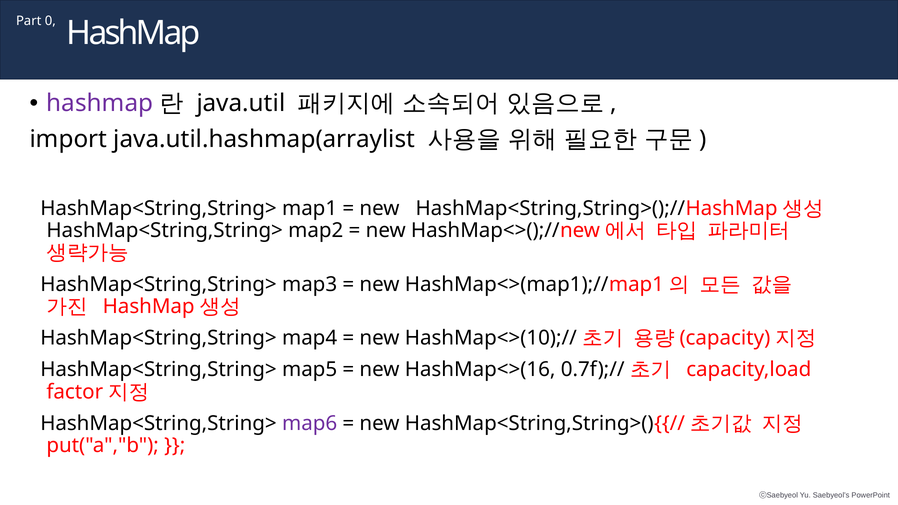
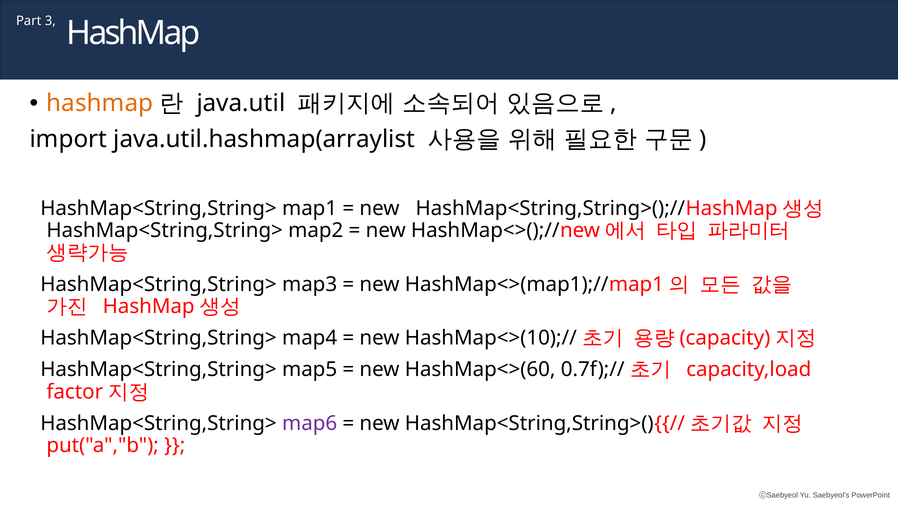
0: 0 -> 3 (50, 21)
hashmap colour: purple -> orange (100, 103)
HashMap<>(16: HashMap<>(16 -> HashMap<>(60 (480, 370)
